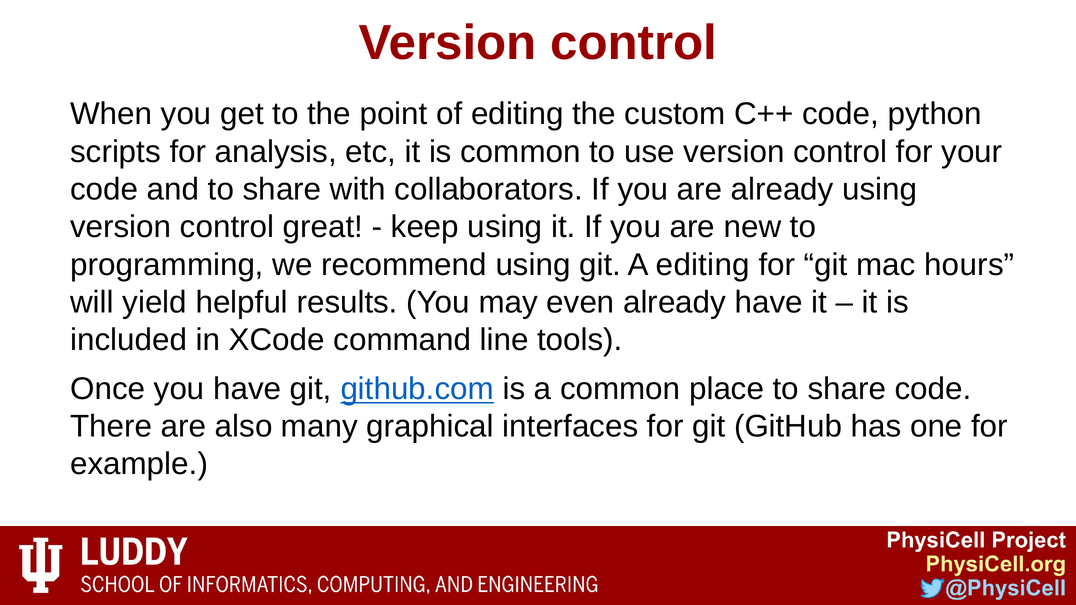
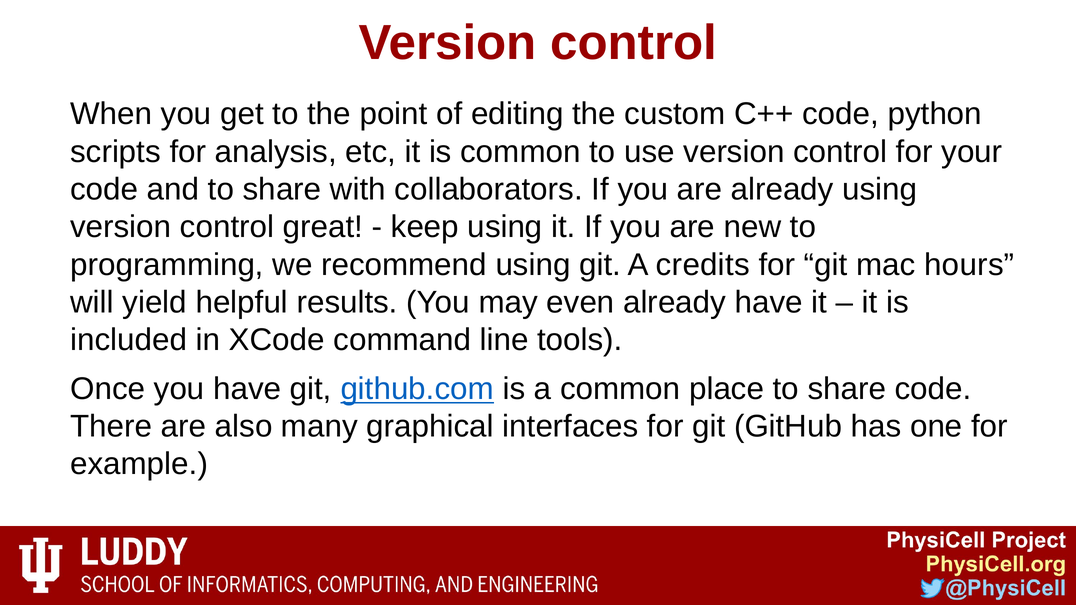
A editing: editing -> credits (703, 265)
